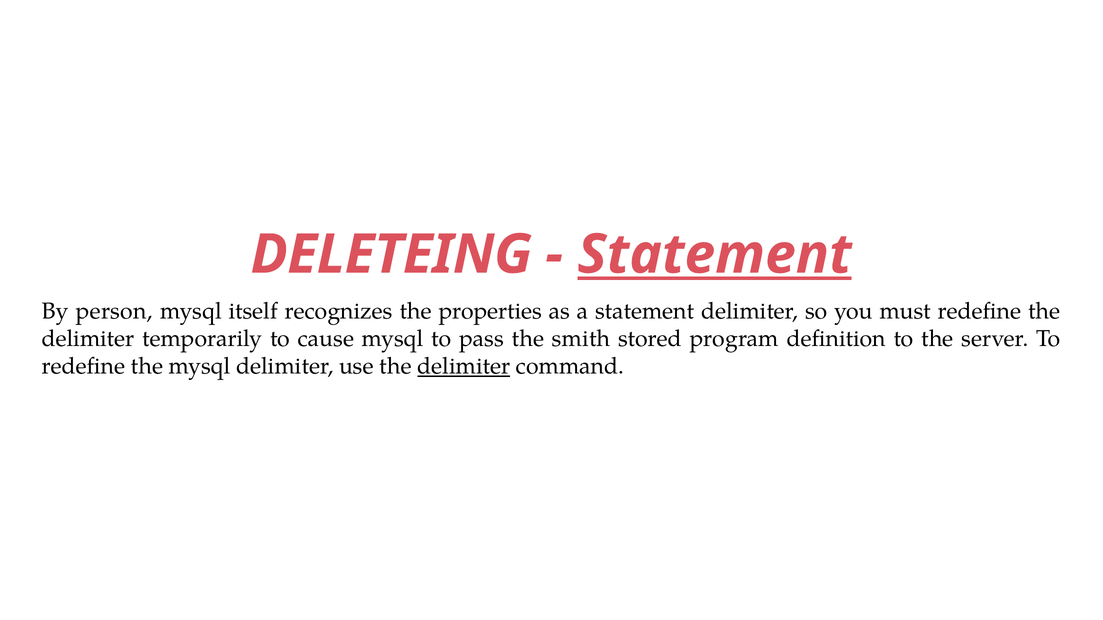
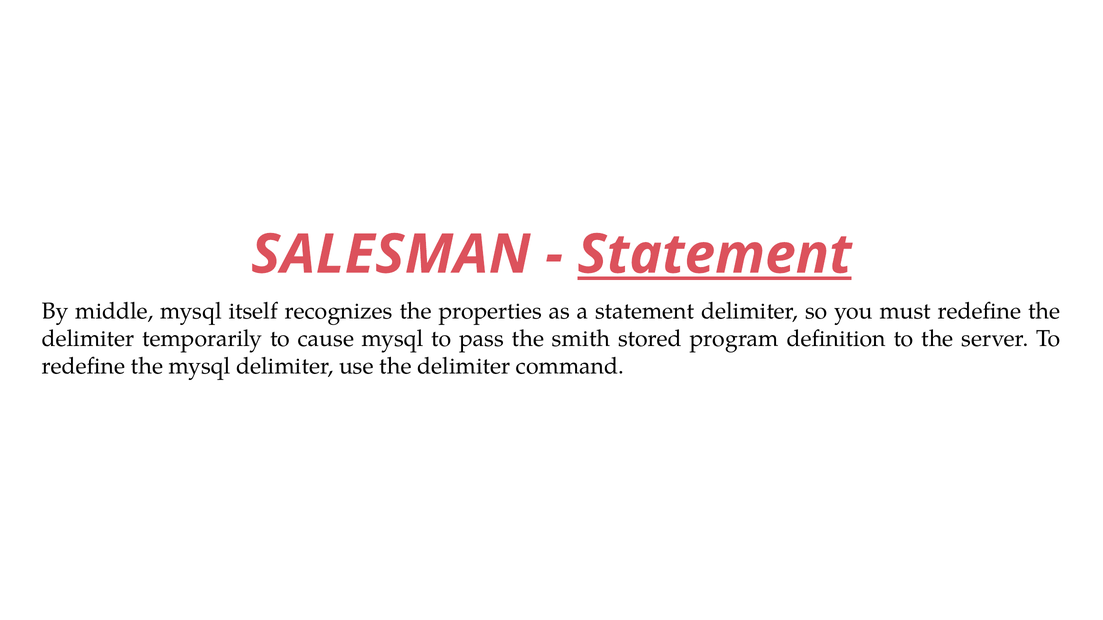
DELETEING: DELETEING -> SALESMAN (391, 255)
person: person -> middle (114, 311)
delimiter underline: present -> none (464, 366)
